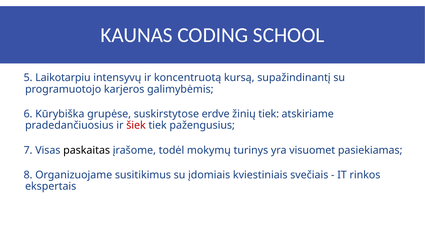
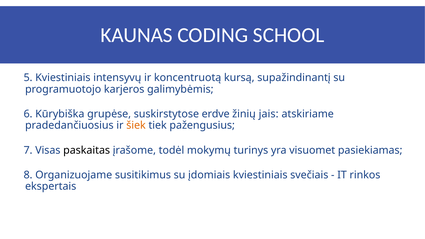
5 Laikotarpiu: Laikotarpiu -> Kviestiniais (63, 78)
žinių tiek: tiek -> jais (269, 114)
šiek colour: red -> orange (136, 125)
